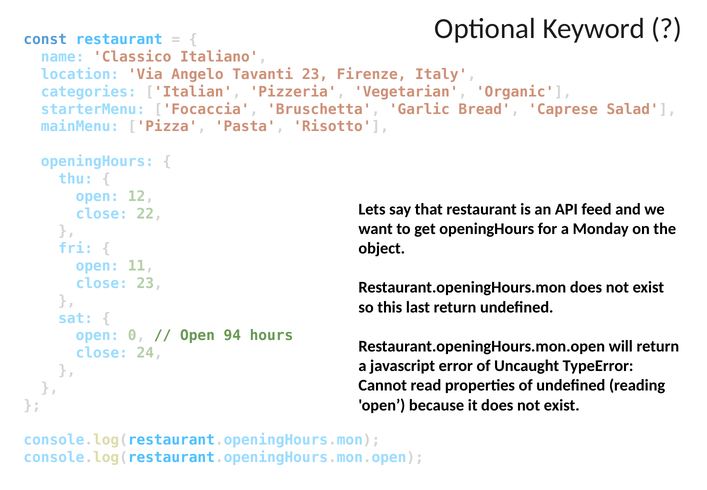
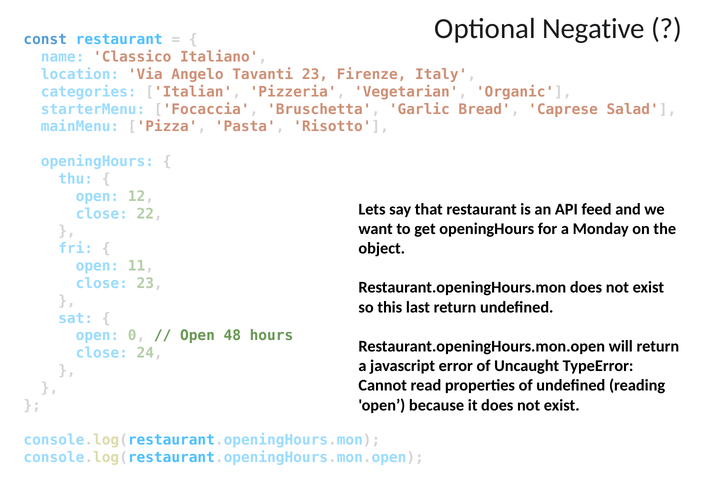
Keyword: Keyword -> Negative (594, 28)
94: 94 -> 48 (232, 335)
